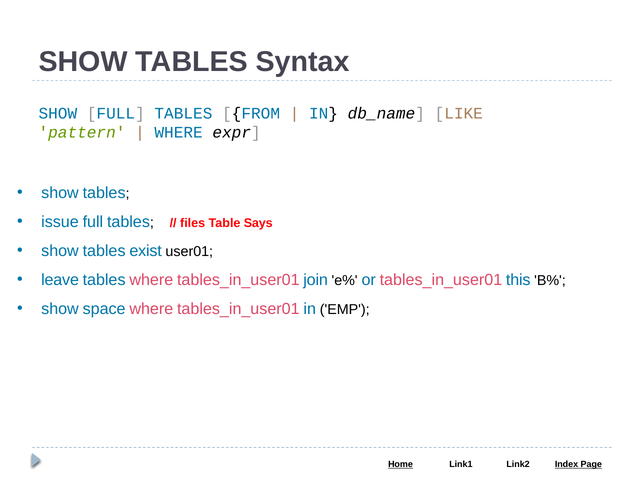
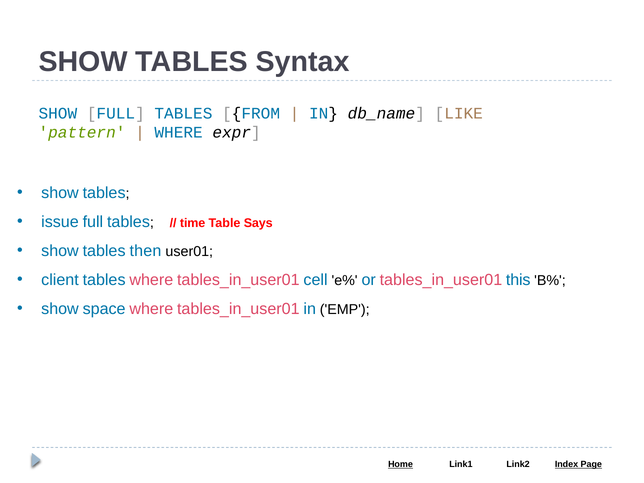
files: files -> time (193, 223)
exist: exist -> then (145, 251)
leave: leave -> client (60, 280)
join: join -> cell (316, 280)
